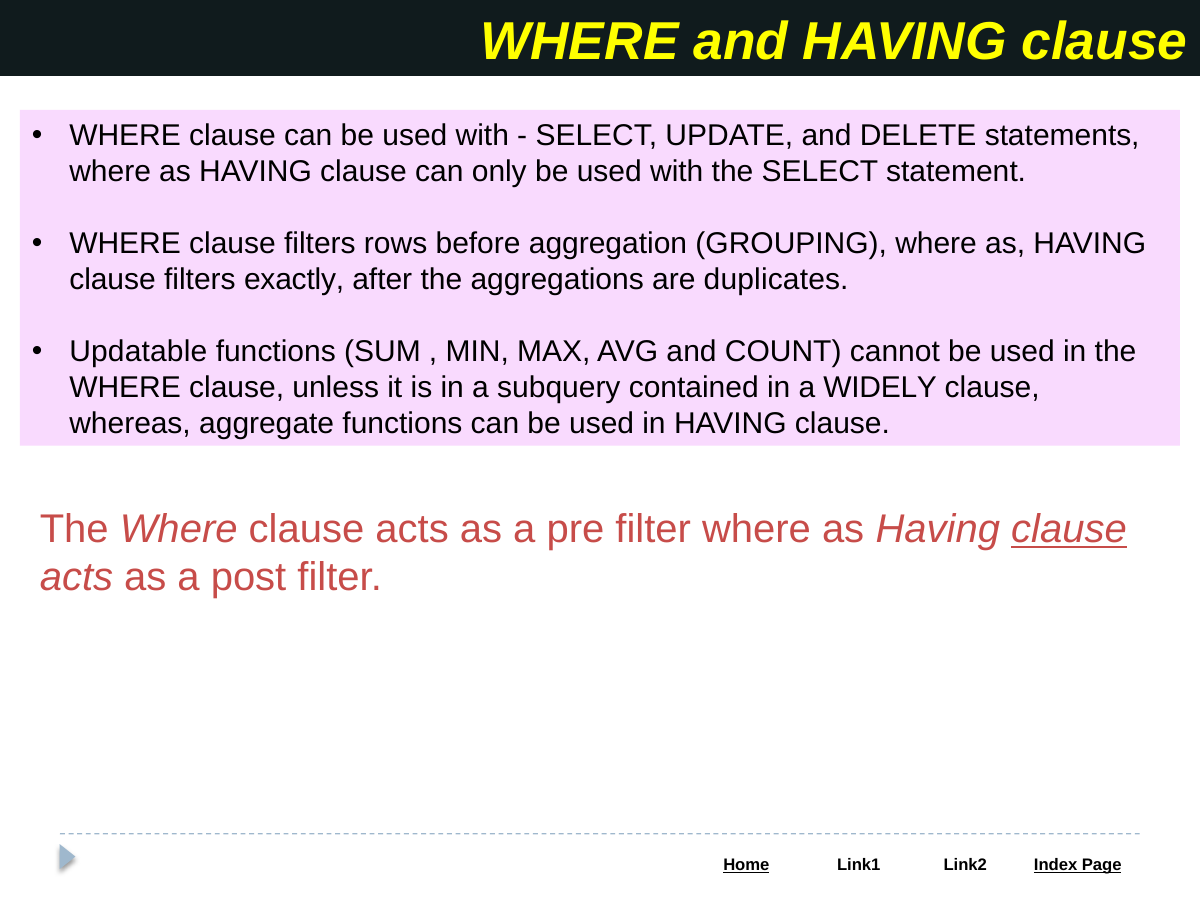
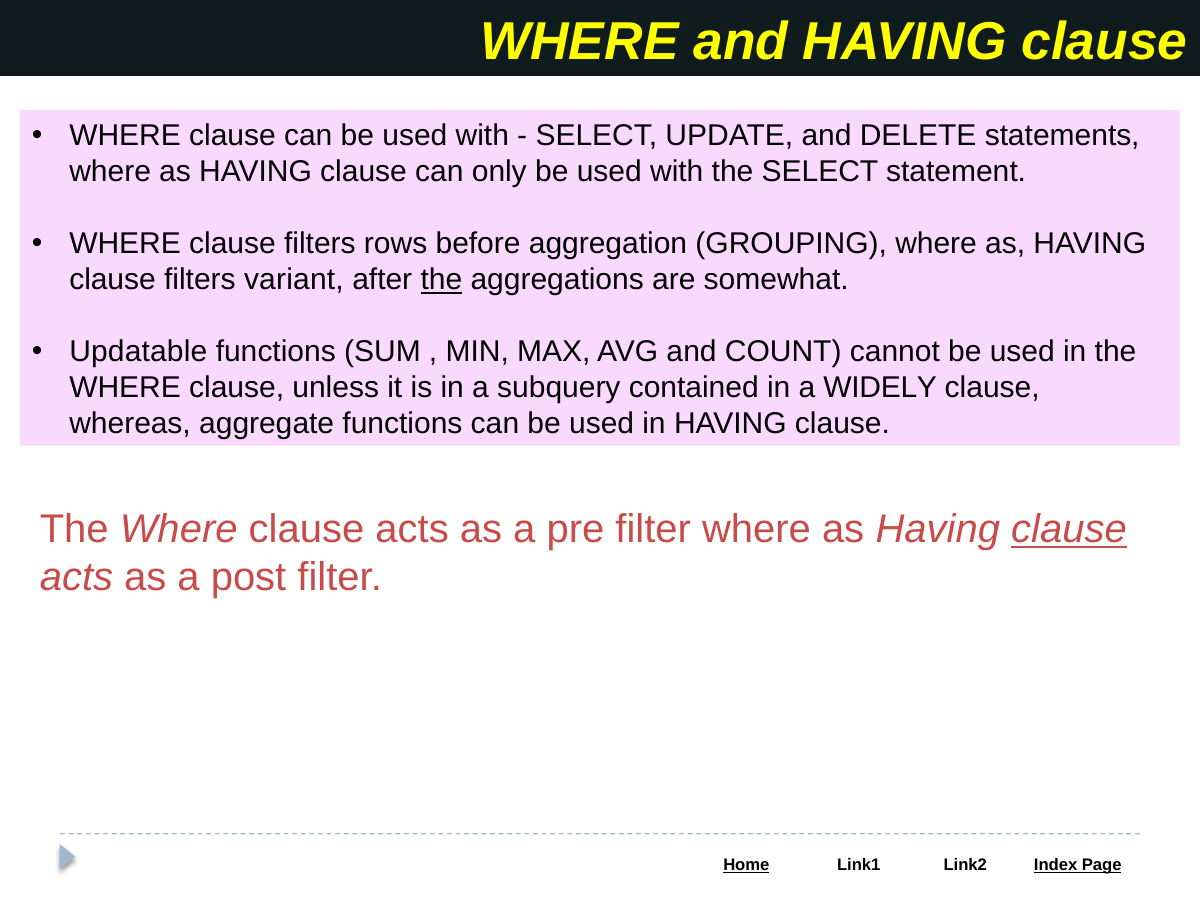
exactly: exactly -> variant (294, 280)
the underline: none -> present (441, 280)
duplicates: duplicates -> somewhat (776, 280)
